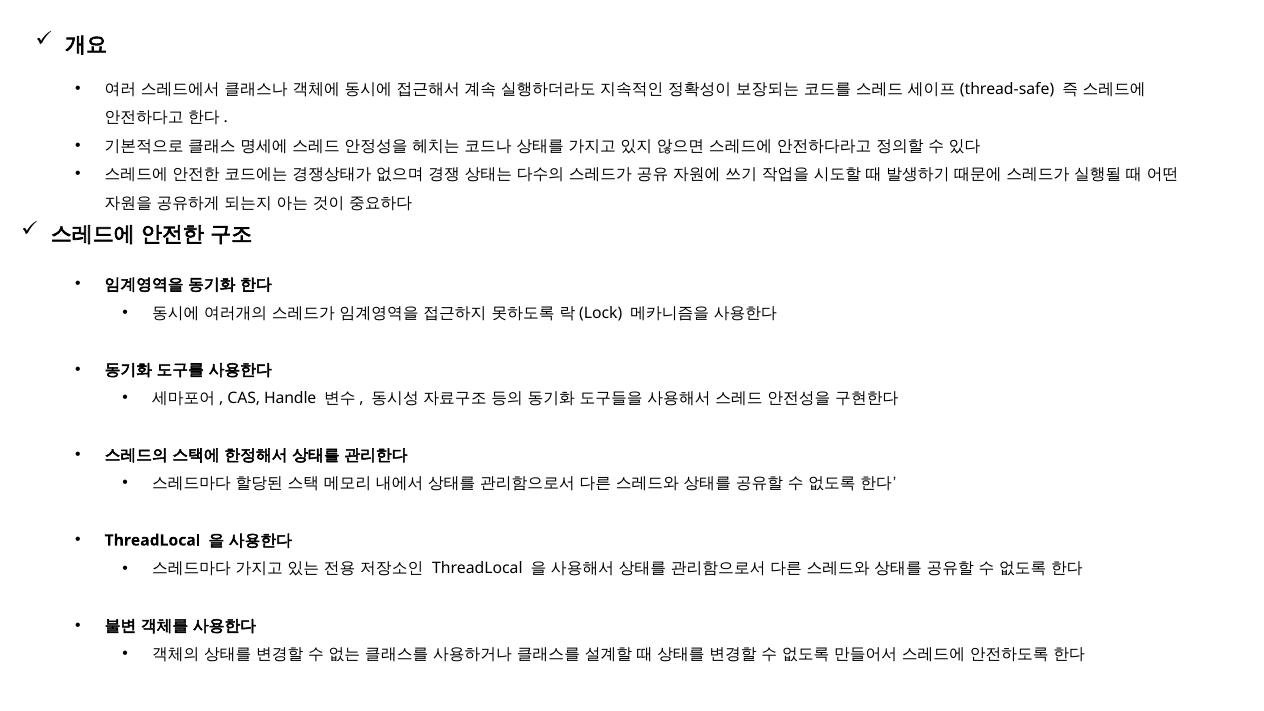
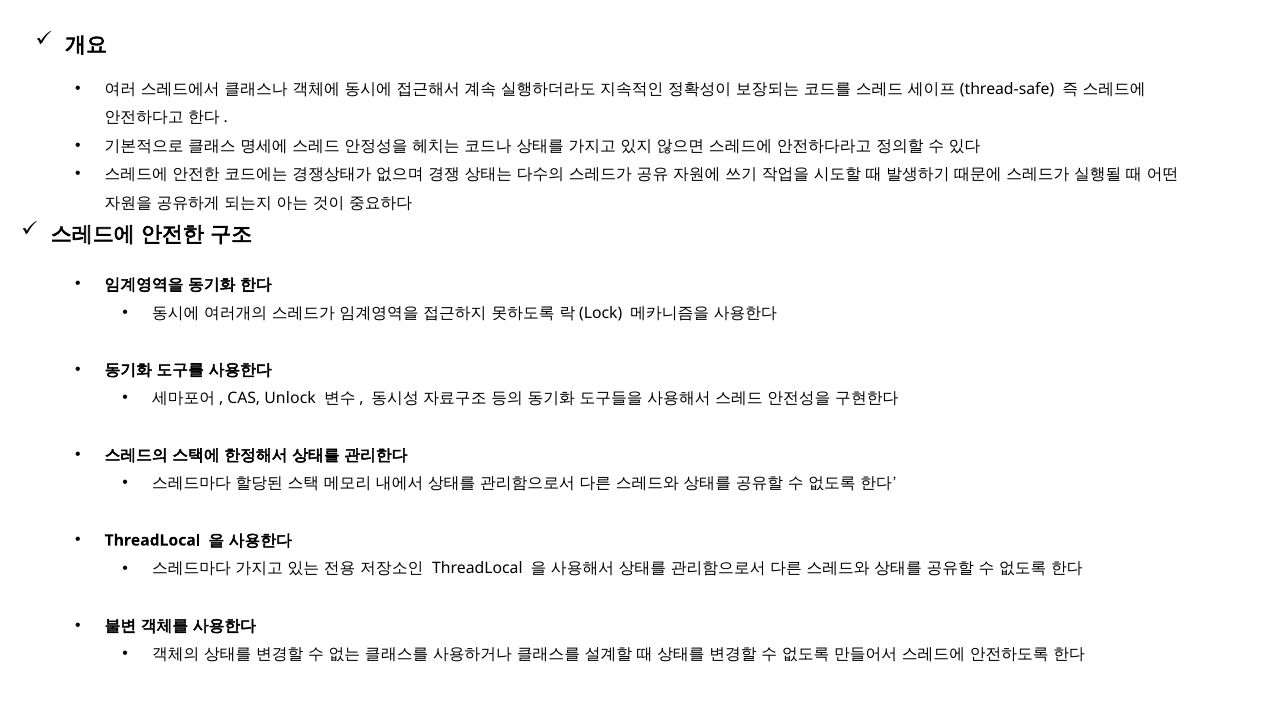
Handle: Handle -> Unlock (290, 398)
